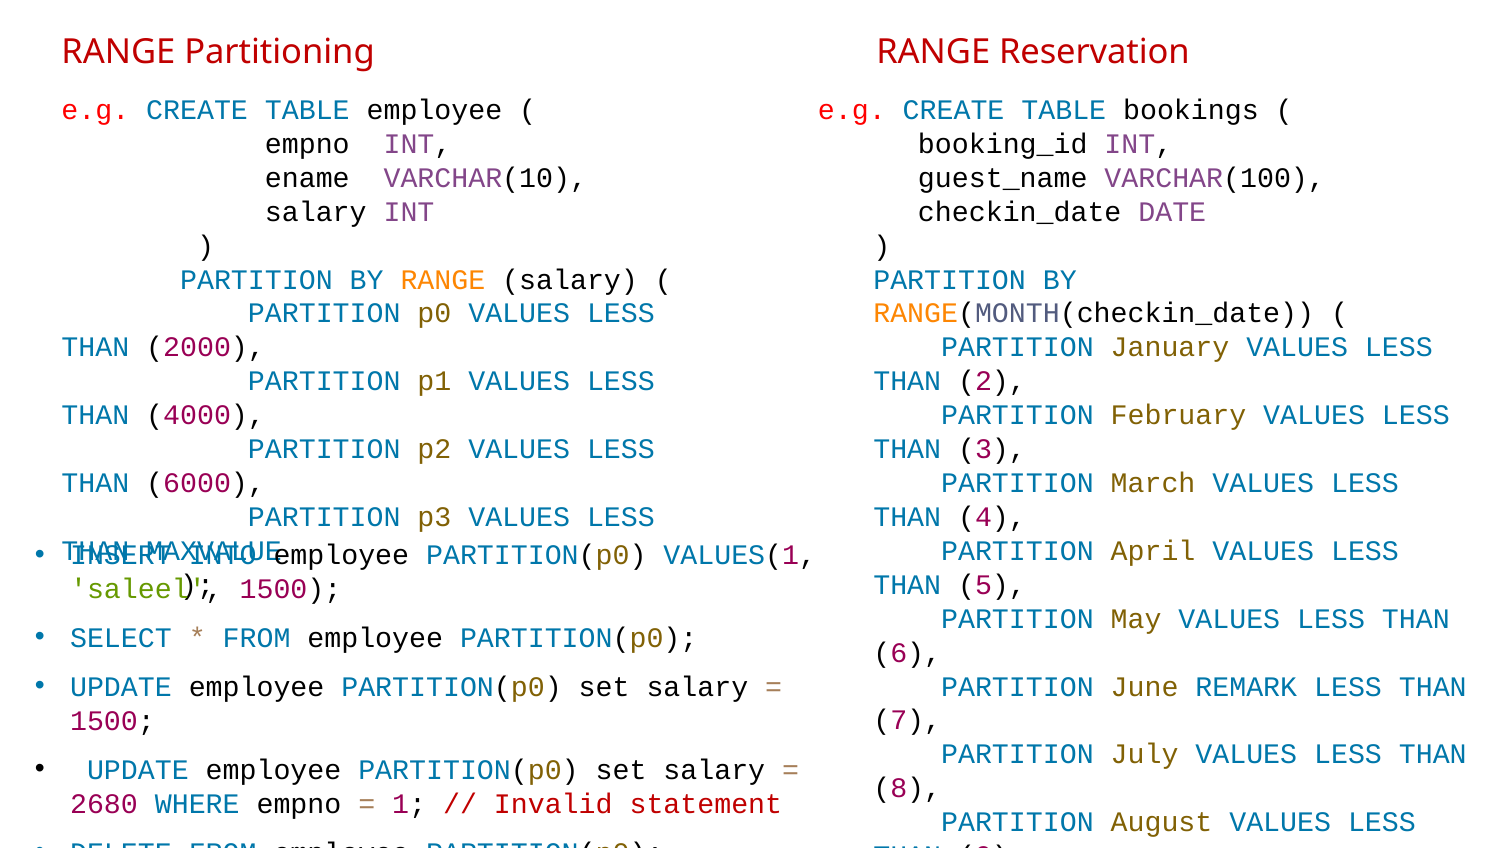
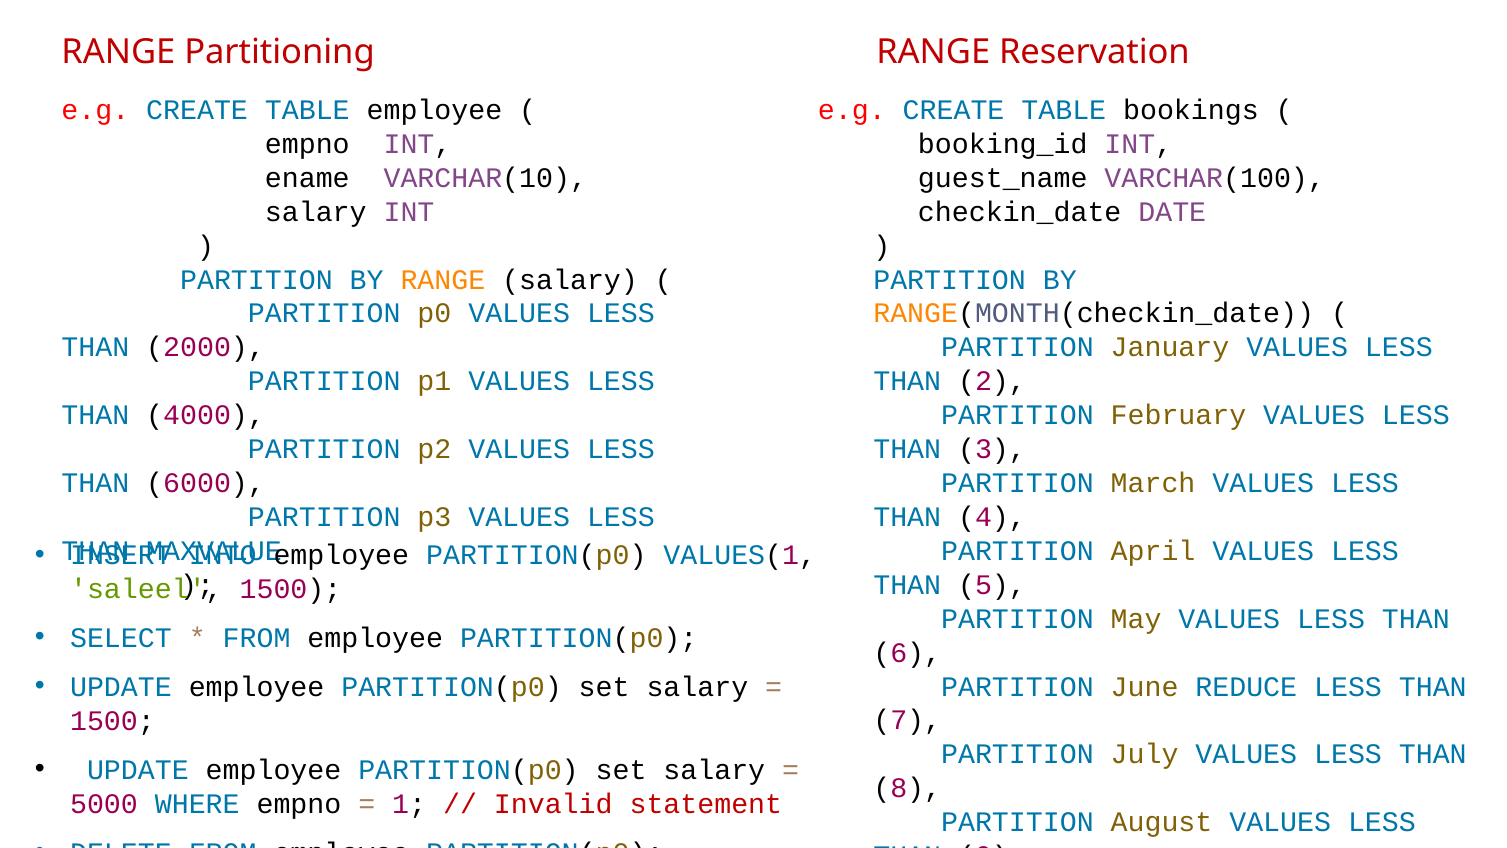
REMARK: REMARK -> REDUCE (1246, 686)
2680: 2680 -> 5000 (104, 804)
